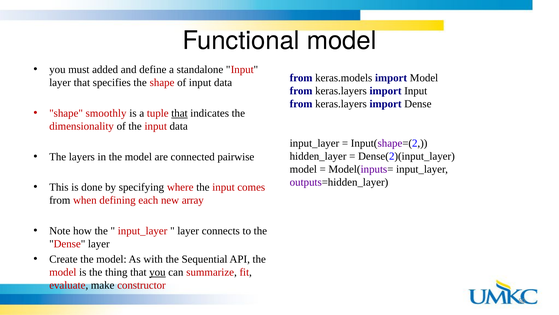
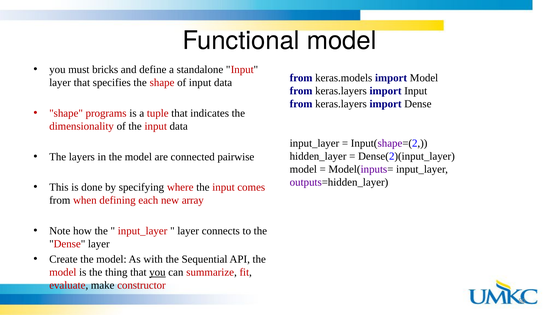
added: added -> bricks (105, 69)
smoothly: smoothly -> programs (106, 113)
that underline: present -> none (179, 113)
